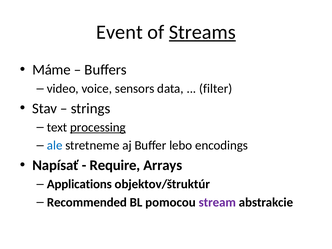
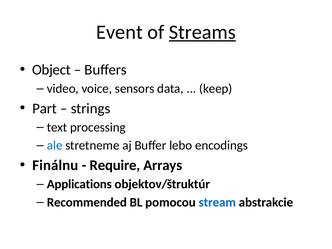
Máme: Máme -> Object (52, 70)
filter: filter -> keep (216, 89)
Stav: Stav -> Part (45, 108)
processing underline: present -> none (98, 127)
Napísať: Napísať -> Finálnu (55, 165)
stream colour: purple -> blue (217, 202)
